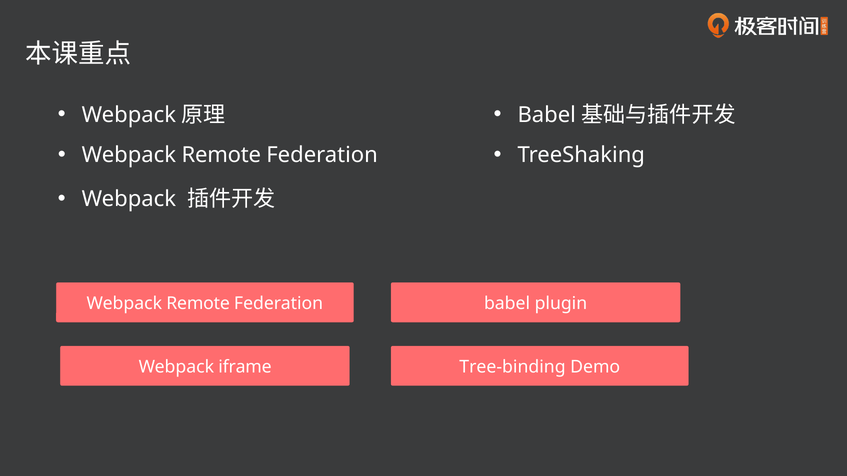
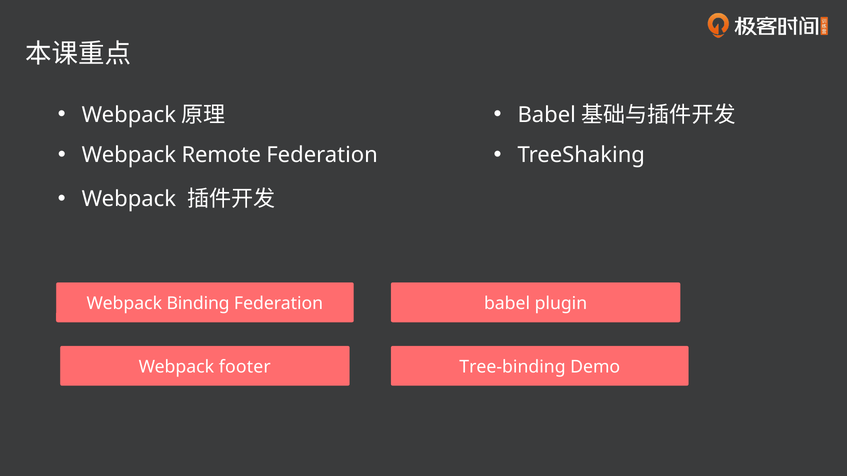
Remote: Remote -> Binding (198, 304)
iframe: iframe -> footer (245, 367)
